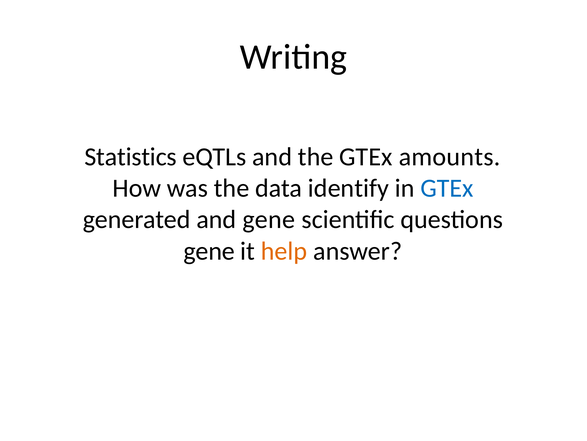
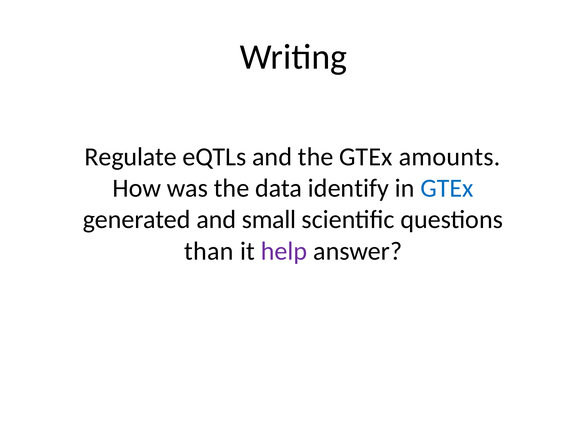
Statistics: Statistics -> Regulate (131, 157)
and gene: gene -> small (269, 219)
gene: gene -> than (209, 251)
help colour: orange -> purple (284, 251)
